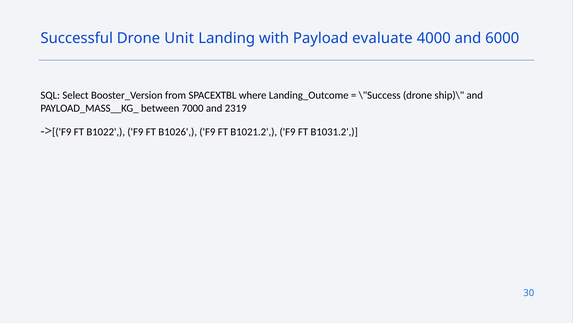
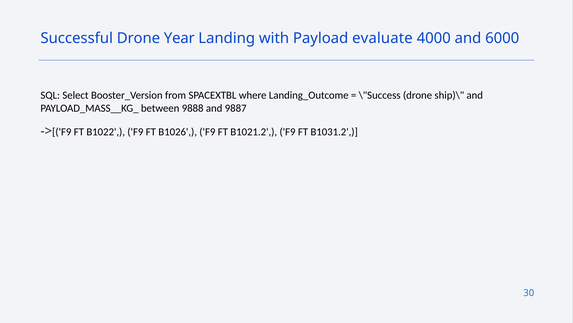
Unit: Unit -> Year (179, 38)
7000: 7000 -> 9888 (193, 108)
2319: 2319 -> 9887 (236, 108)
